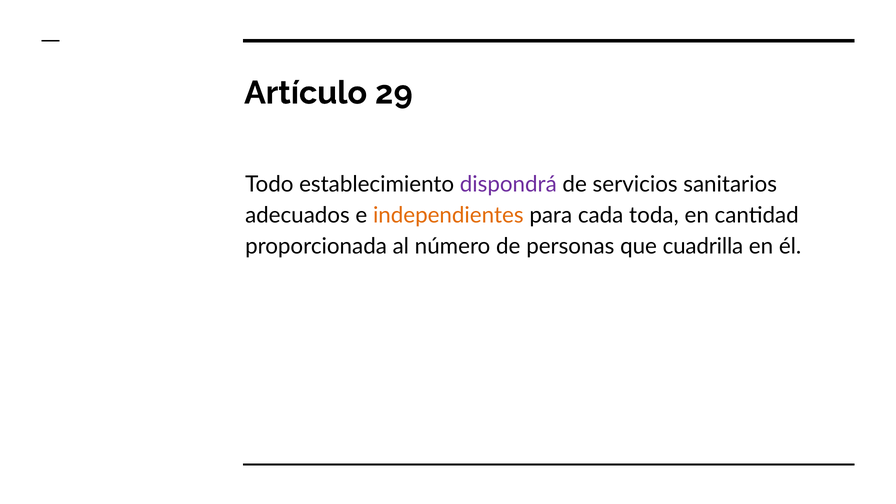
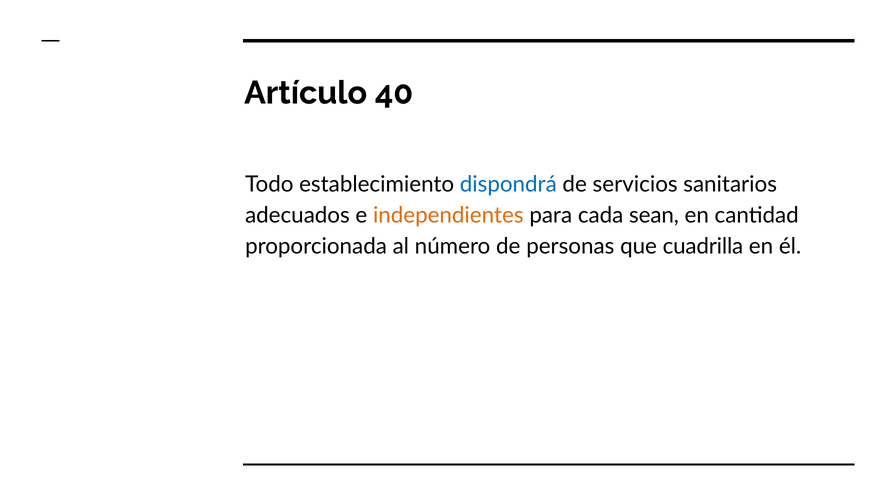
29: 29 -> 40 (394, 93)
dispondrá colour: purple -> blue (508, 184)
toda: toda -> sean (654, 215)
